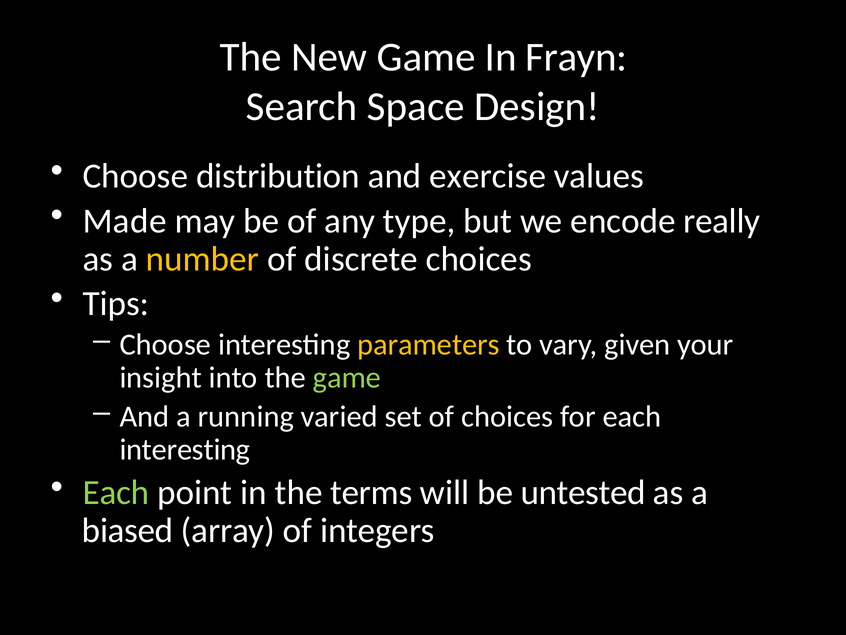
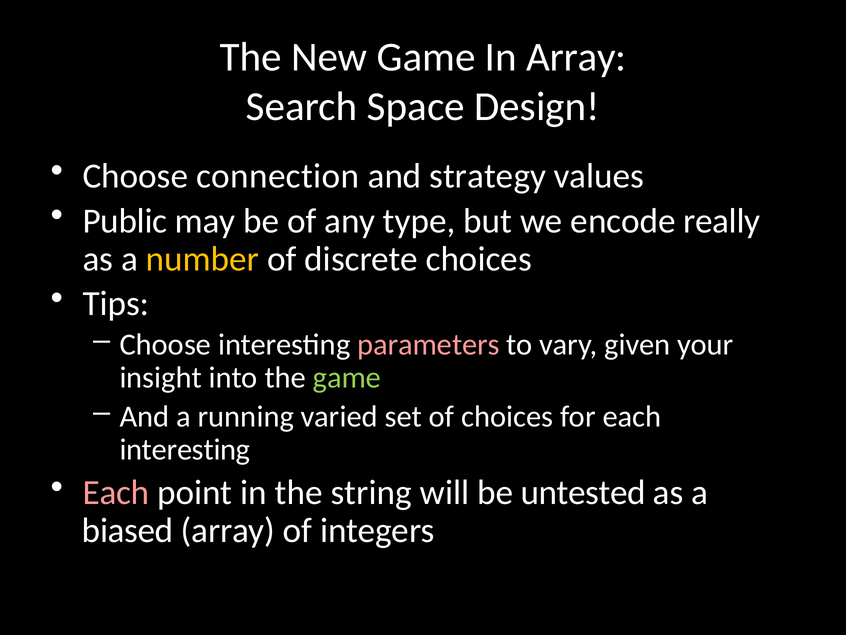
In Frayn: Frayn -> Array (576, 57)
distribution: distribution -> connection (278, 176)
exercise: exercise -> strategy (488, 176)
Made: Made -> Public (125, 221)
parameters colour: yellow -> pink (428, 344)
Each colour: light green -> pink (116, 492)
terms: terms -> string (371, 492)
